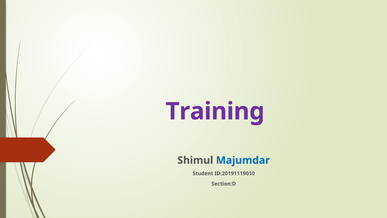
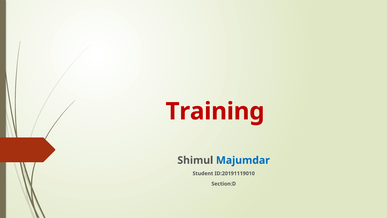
Training colour: purple -> red (215, 111)
